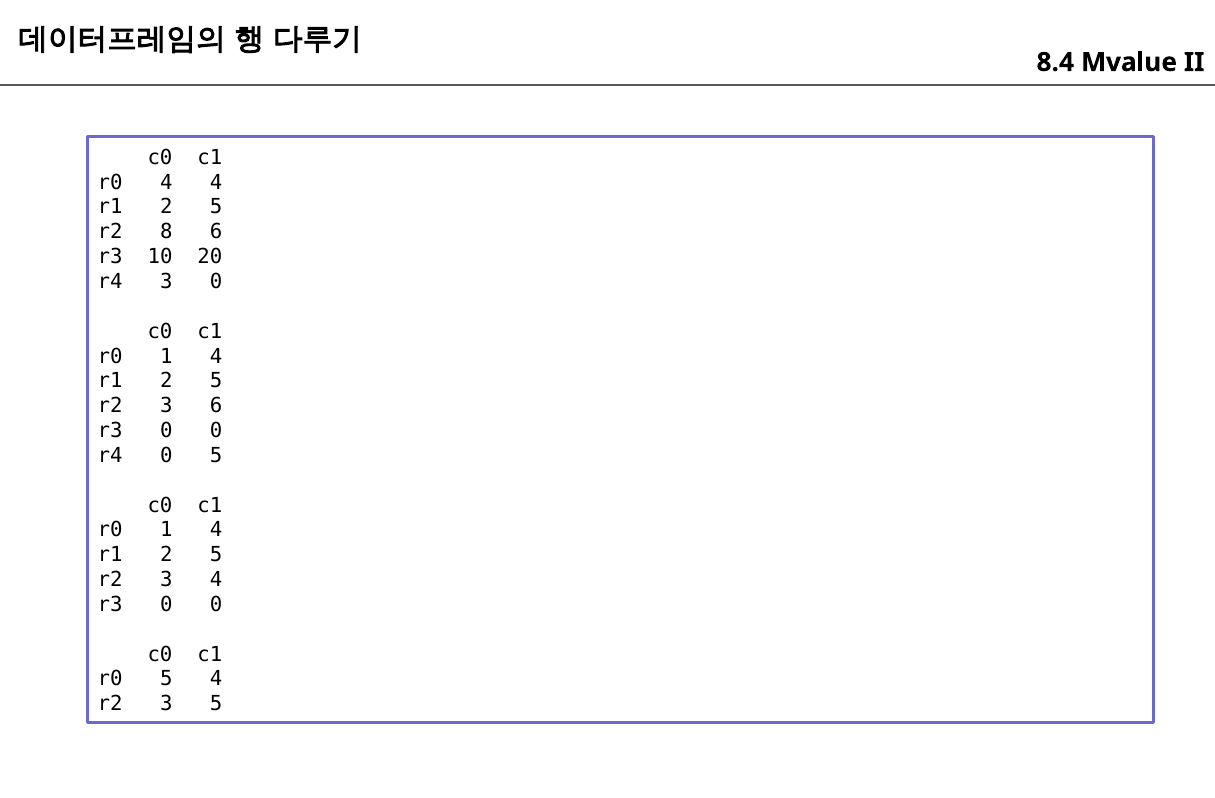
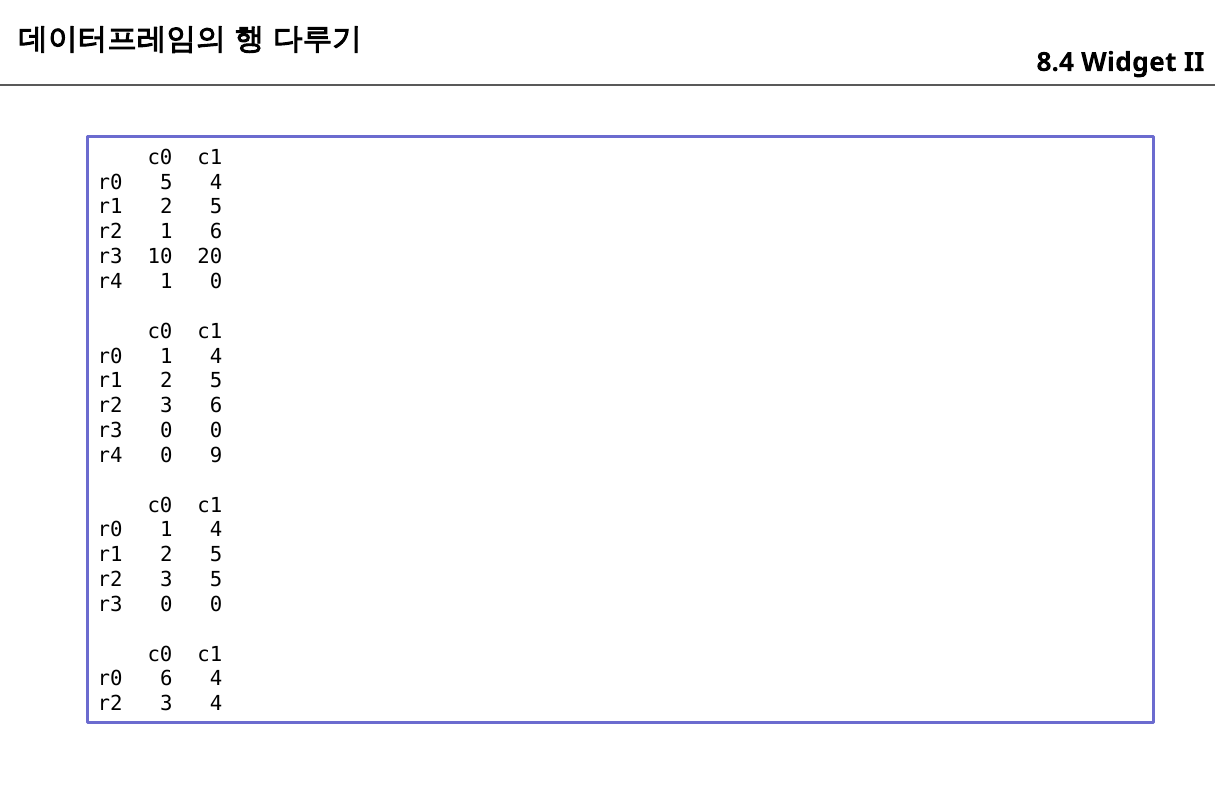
Mvalue: Mvalue -> Widget (1129, 62)
r0 4: 4 -> 5 (166, 182)
r2 8: 8 -> 1 (166, 232)
r4 3: 3 -> 1 (166, 282)
0 5: 5 -> 9 (216, 456)
3 4: 4 -> 5 (216, 580)
r0 5: 5 -> 6 (166, 679)
3 5: 5 -> 4 (216, 704)
